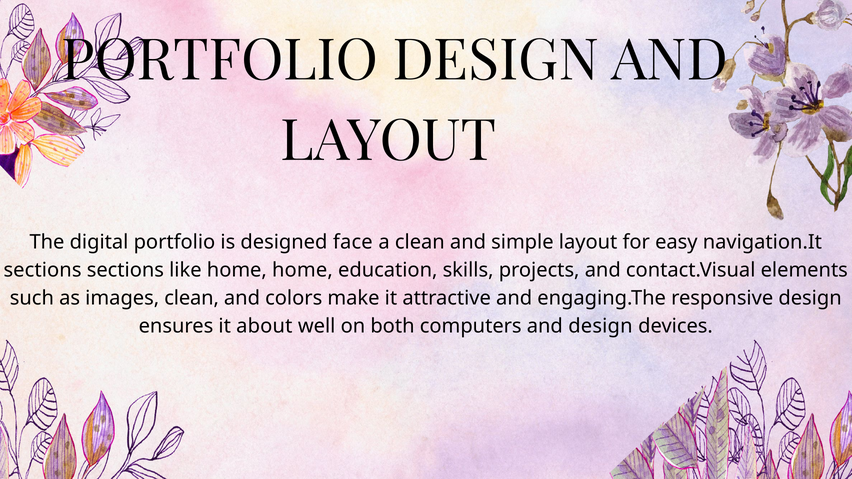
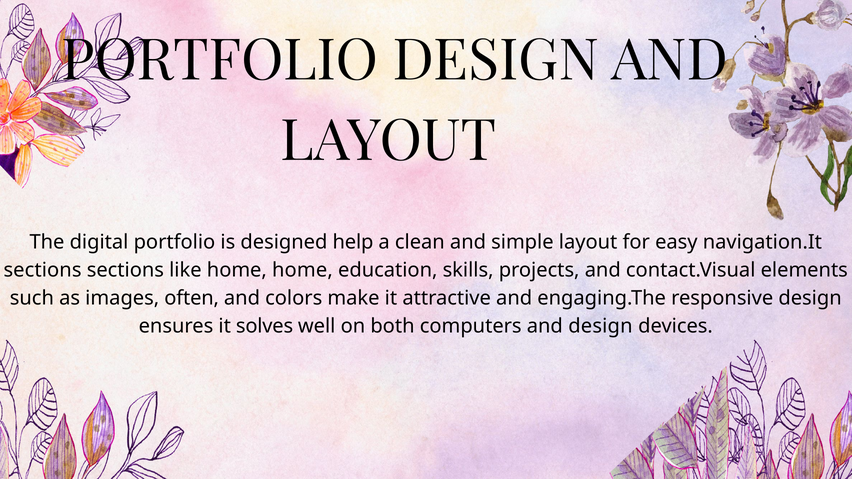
face: face -> help (353, 242)
images clean: clean -> often (192, 298)
about: about -> solves (265, 327)
